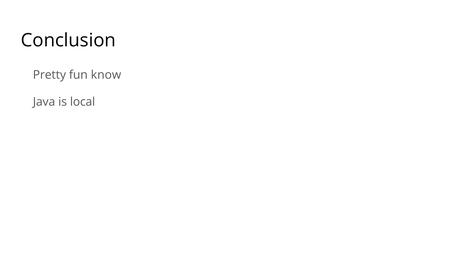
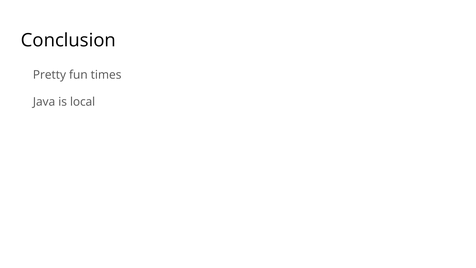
know: know -> times (106, 75)
